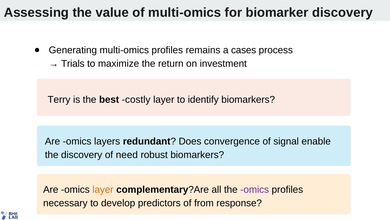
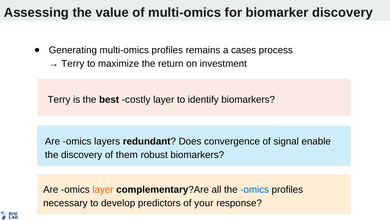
Trials: Trials -> Terry (73, 63)
need: need -> them (127, 154)
omics colour: purple -> blue (255, 189)
from: from -> your (204, 203)
